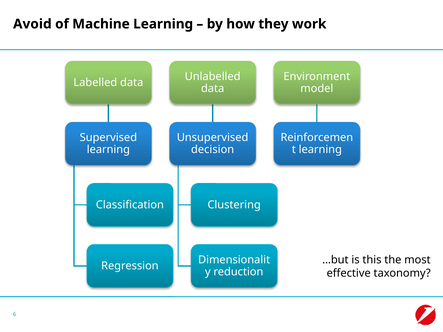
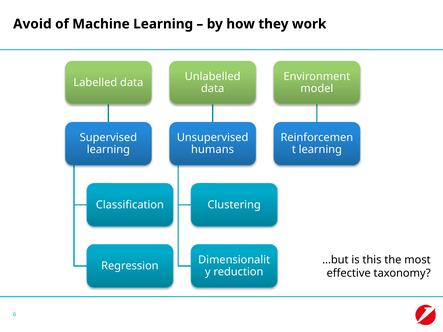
decision: decision -> humans (213, 150)
